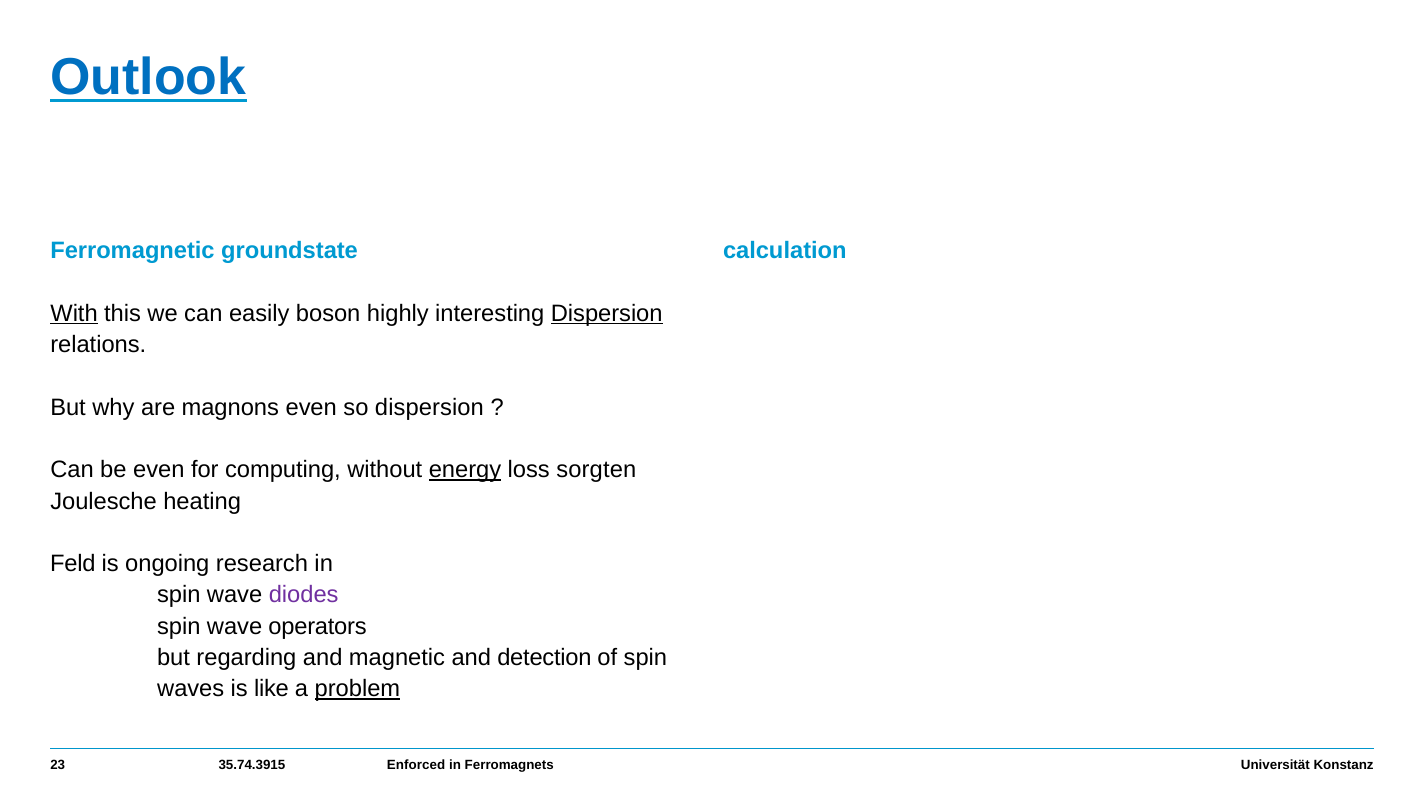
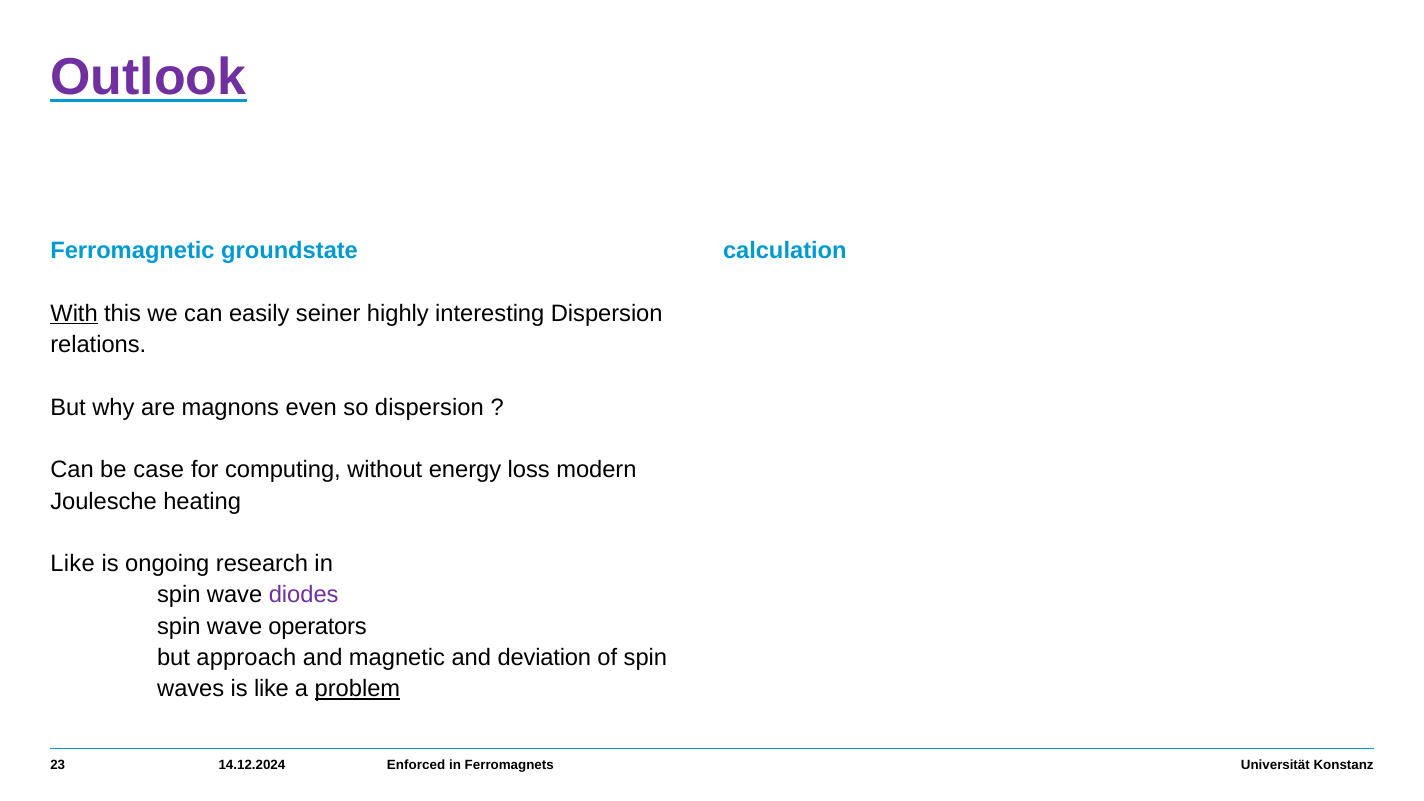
Outlook colour: blue -> purple (148, 77)
boson: boson -> seiner (328, 314)
Dispersion underline: present -> none (607, 314)
be even: even -> case (159, 470)
energy underline: present -> none (465, 470)
sorgten: sorgten -> modern (596, 470)
Feld: Feld -> Like (73, 564)
regarding: regarding -> approach (246, 658)
detection: detection -> deviation (544, 658)
35.74.3915: 35.74.3915 -> 14.12.2024 (252, 766)
